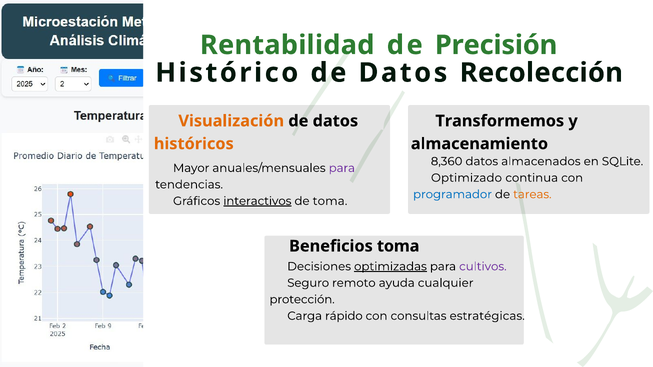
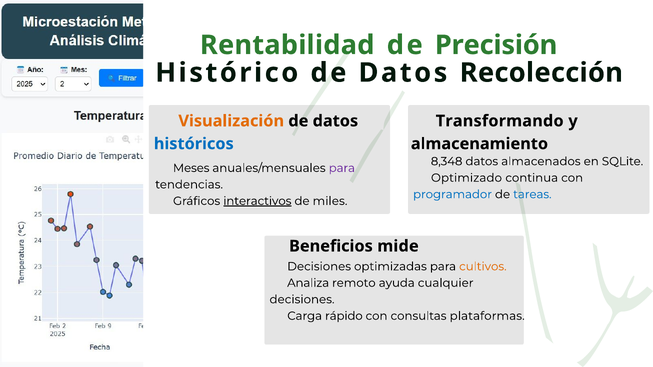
Transformemos: Transformemos -> Transformando (500, 121)
históricos colour: orange -> blue (194, 144)
8,360: 8,360 -> 8,348 (447, 161)
Mayor: Mayor -> Meses (191, 168)
tareas colour: orange -> blue (532, 195)
de toma: toma -> miles (330, 201)
Beneficios toma: toma -> mide (398, 246)
optimizadas underline: present -> none (390, 267)
cultivos colour: purple -> orange (483, 267)
Seguro: Seguro -> Analiza (308, 283)
protección: protección -> decisiones (302, 300)
estratégicas: estratégicas -> plataformas (487, 316)
